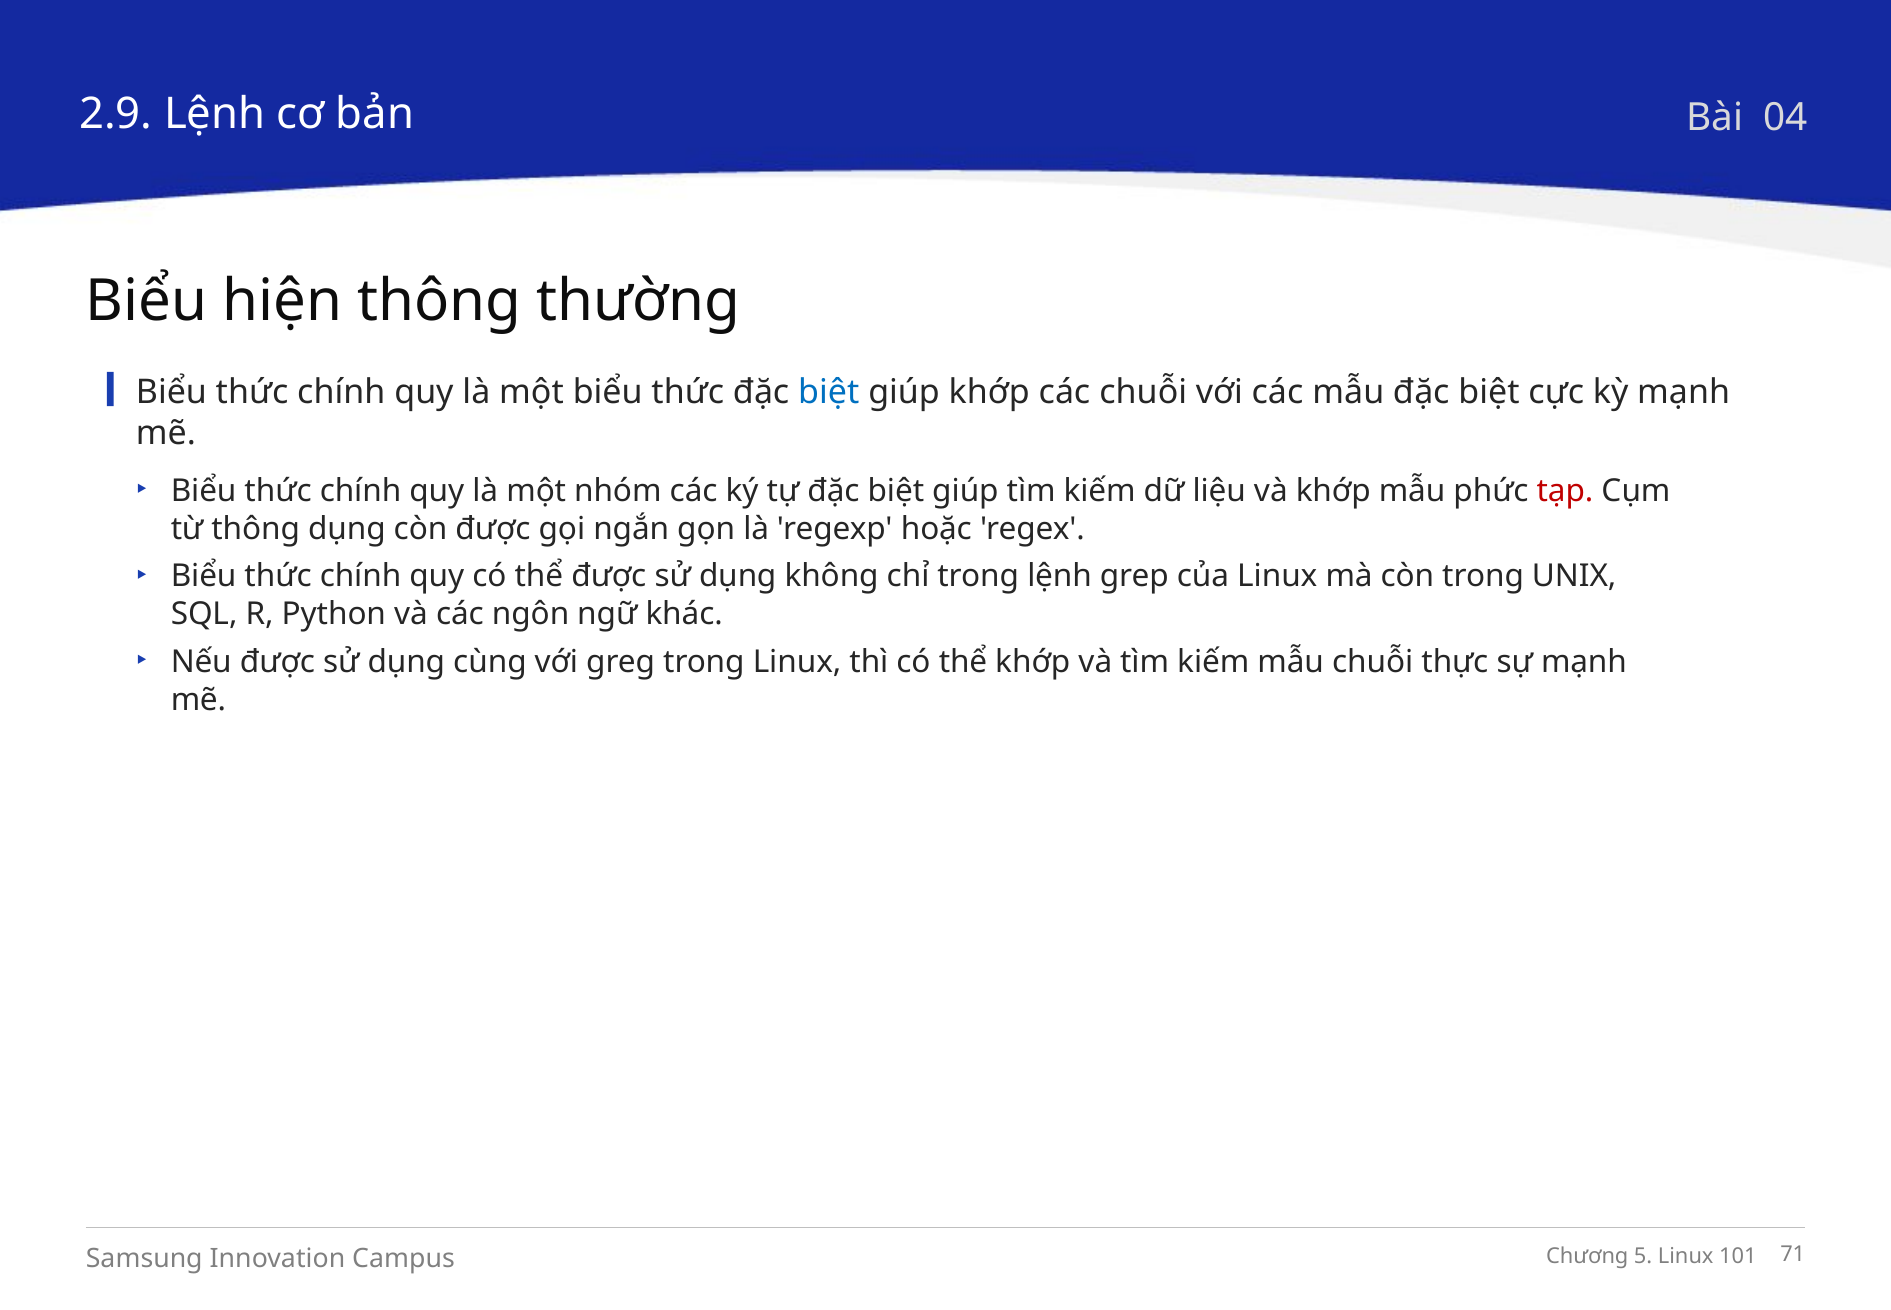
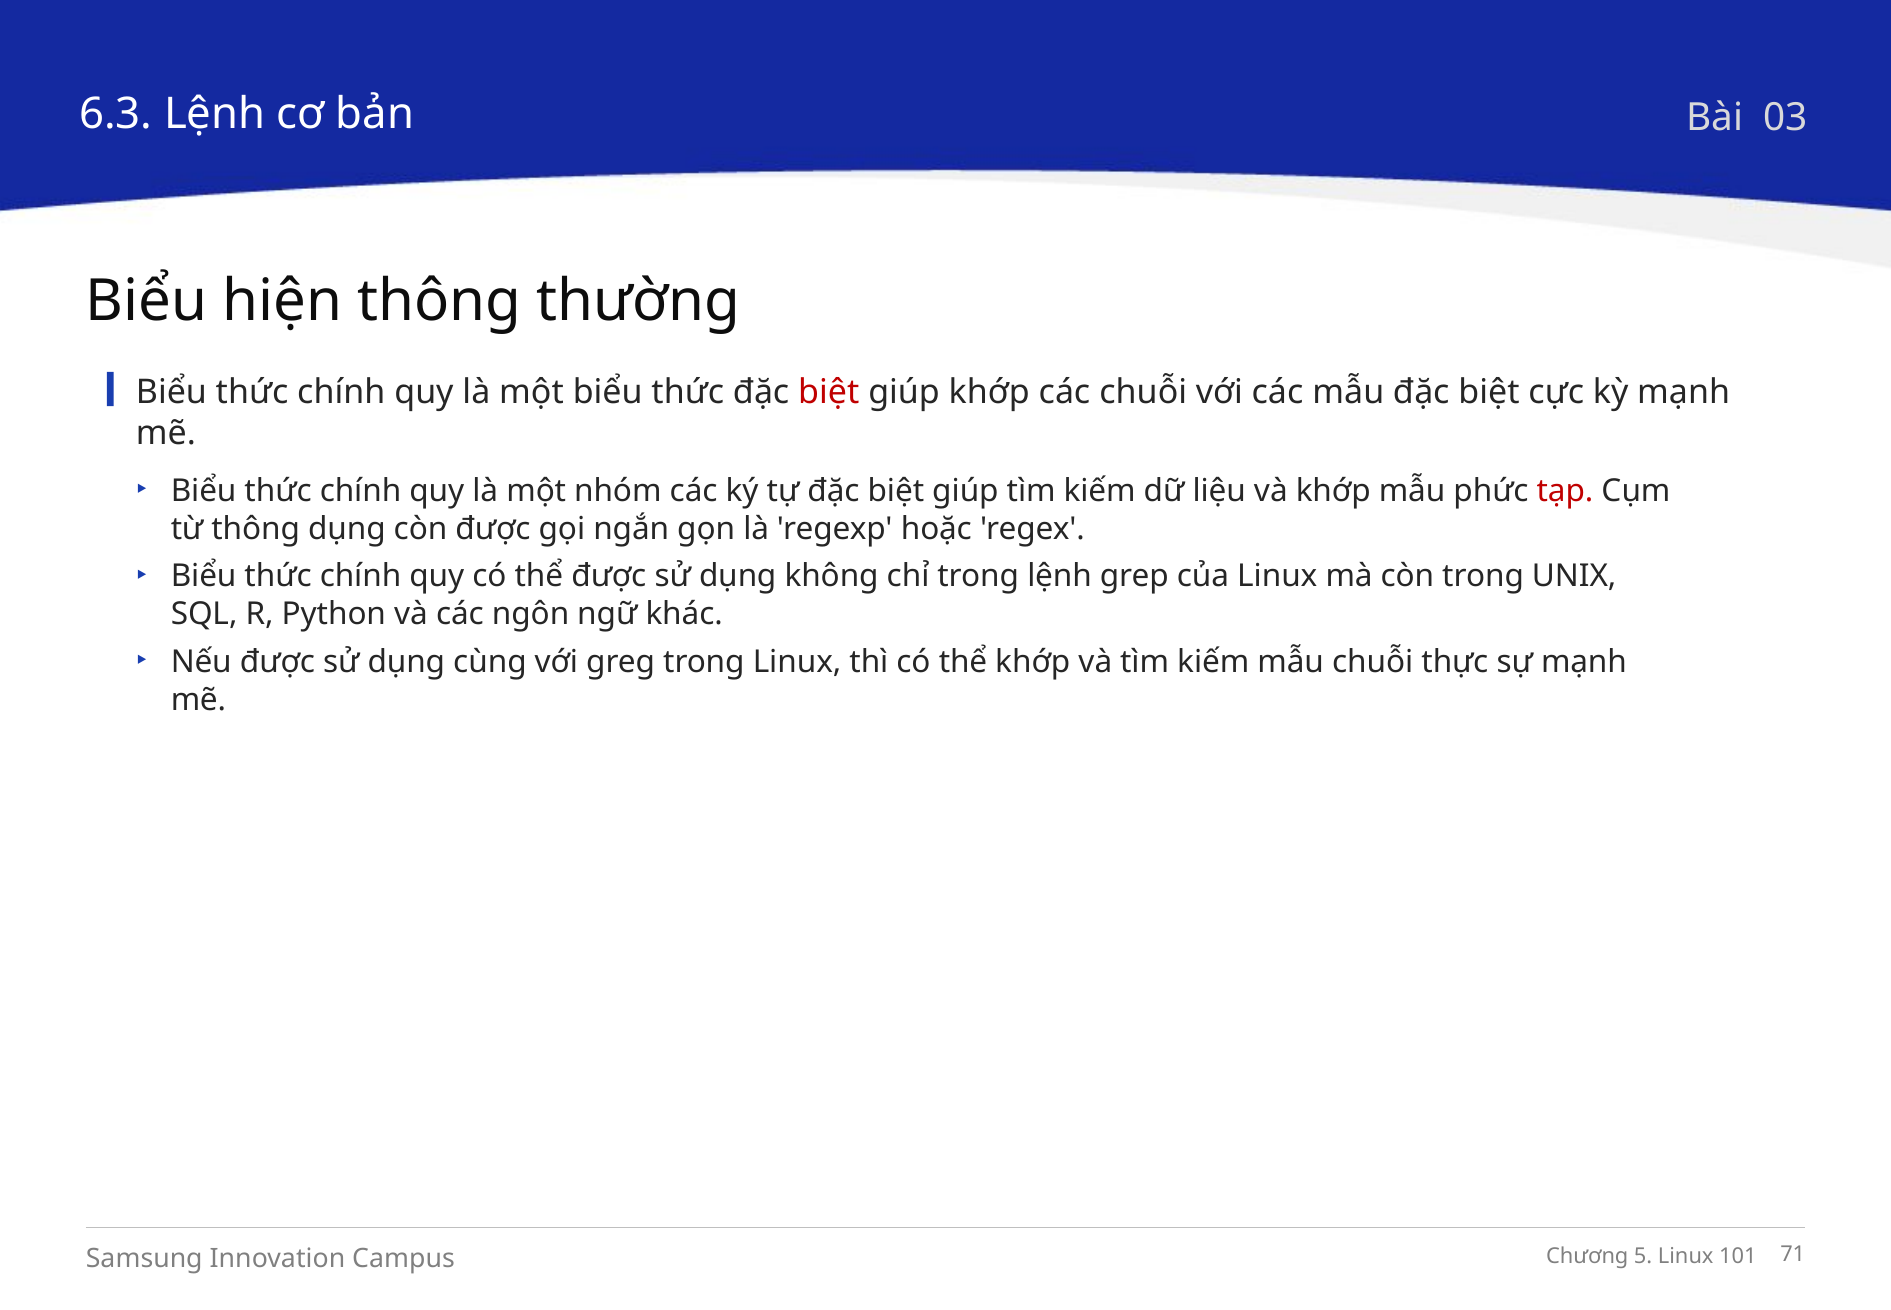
2.9: 2.9 -> 6.3 (116, 114)
04: 04 -> 03 (1786, 118)
biệt colour: blue -> red (829, 392)
